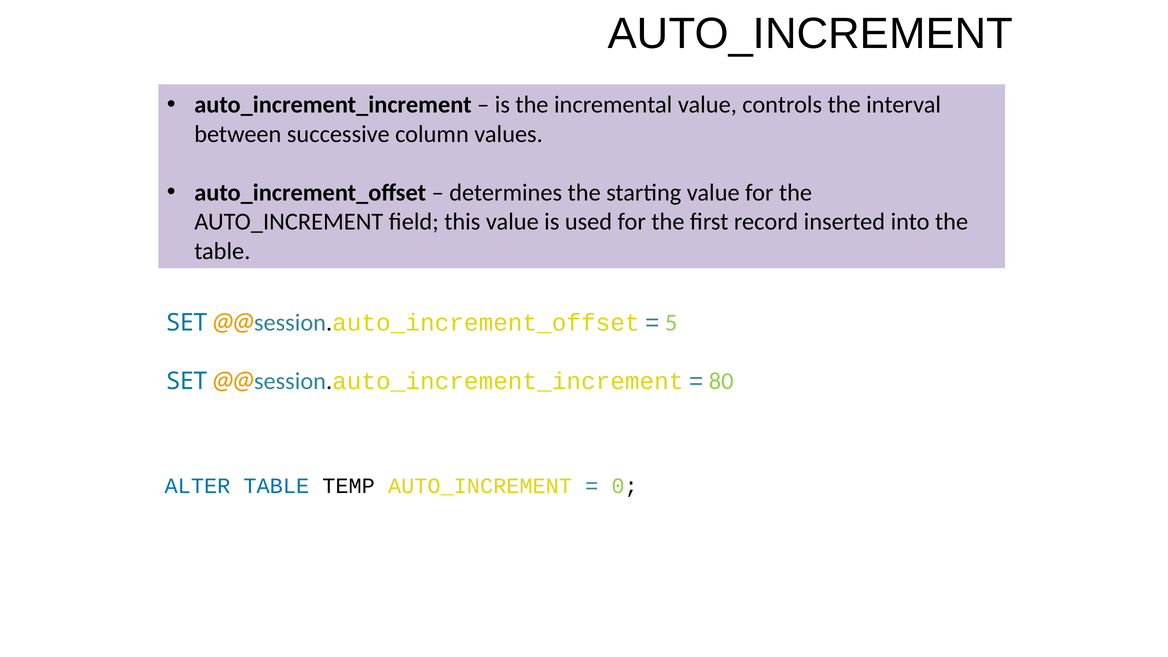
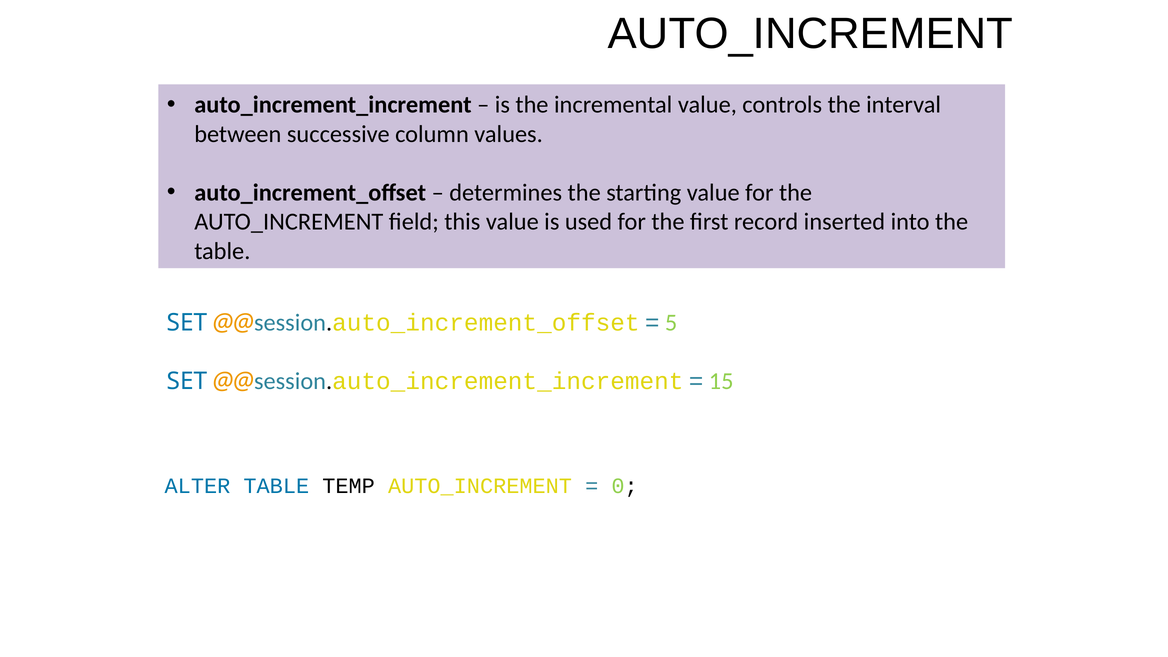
80: 80 -> 15 (721, 381)
